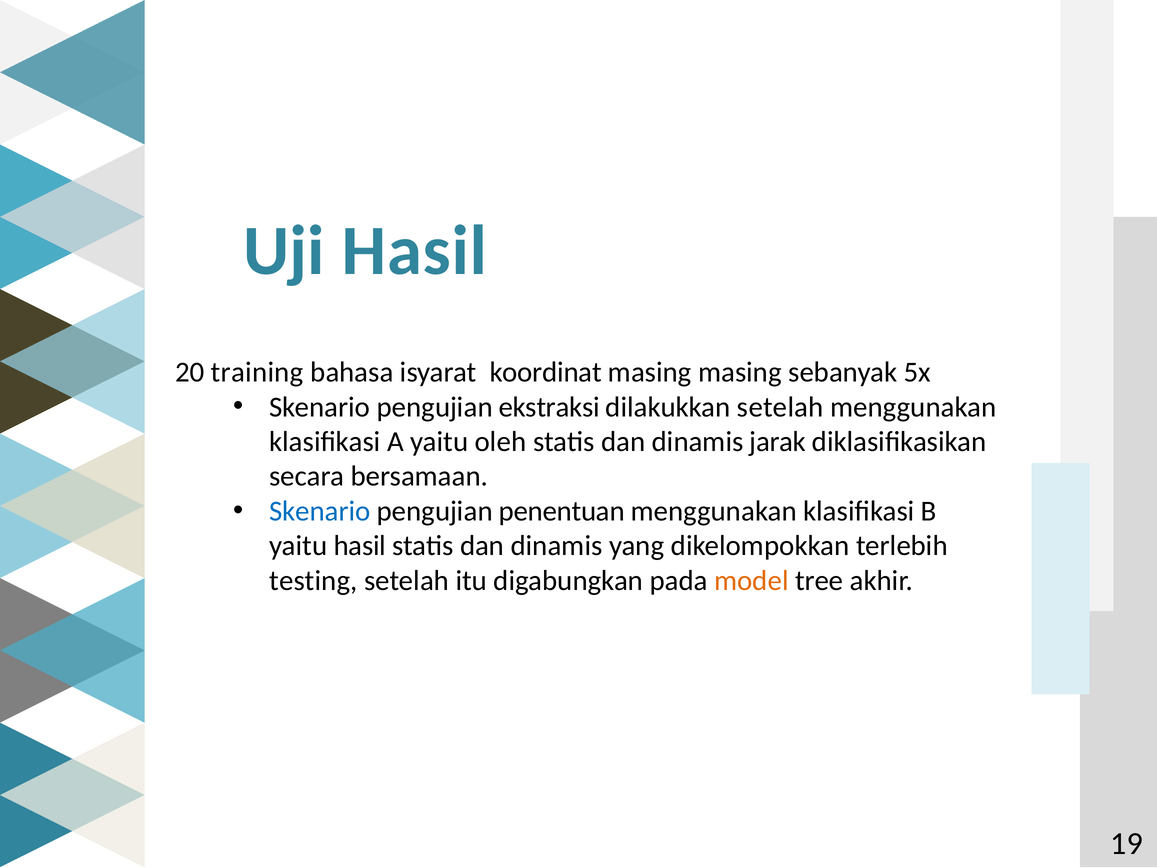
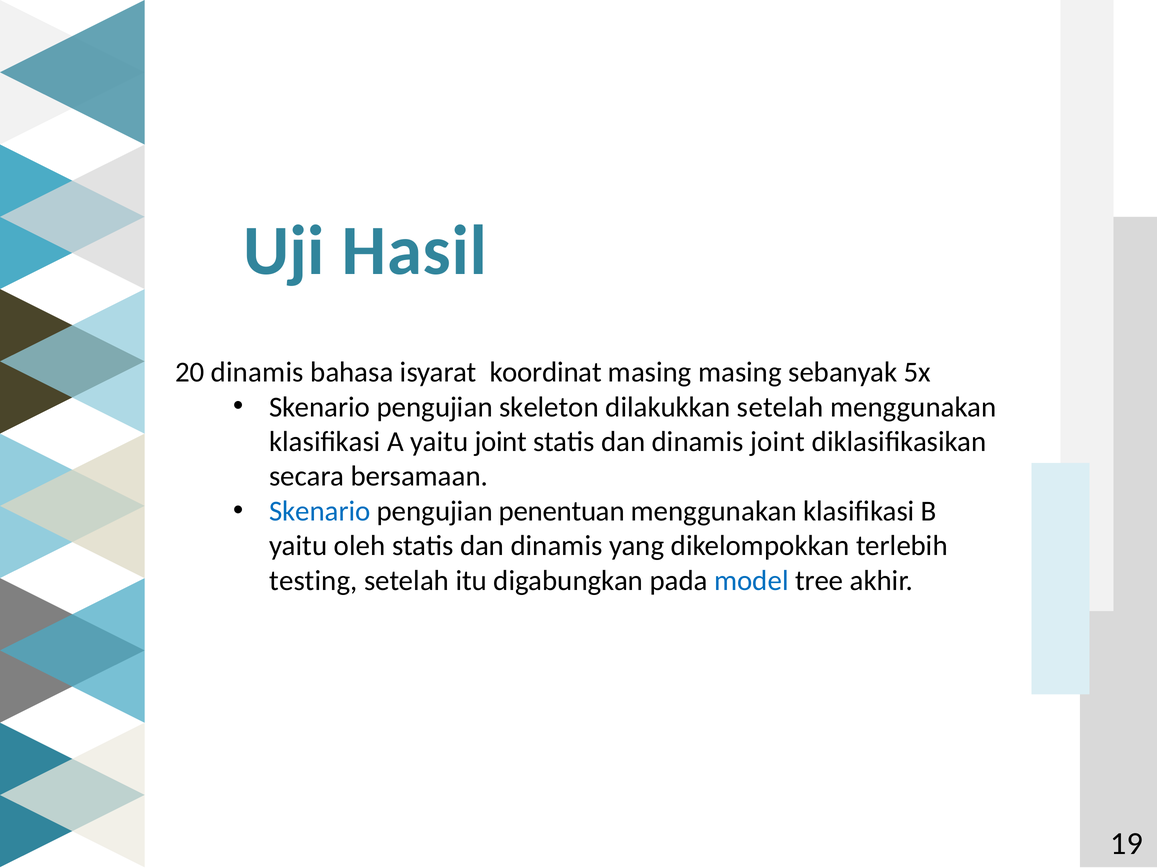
20 training: training -> dinamis (257, 372)
ekstraksi: ekstraksi -> skeleton (549, 407)
yaitu oleh: oleh -> joint (501, 442)
dinamis jarak: jarak -> joint (777, 442)
yaitu hasil: hasil -> oleh (360, 546)
model colour: orange -> blue (751, 580)
